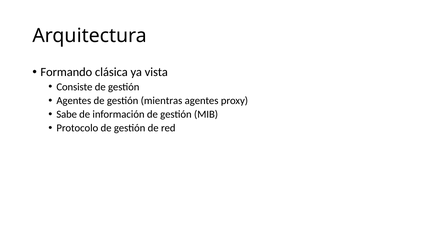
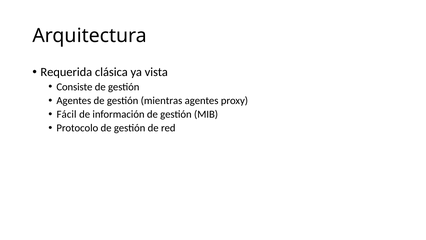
Formando: Formando -> Requerida (66, 72)
Sabe: Sabe -> Fácil (67, 114)
